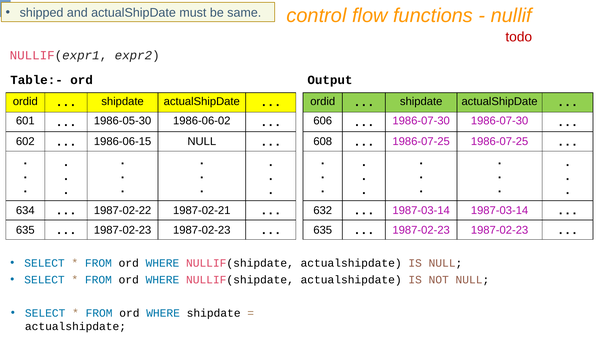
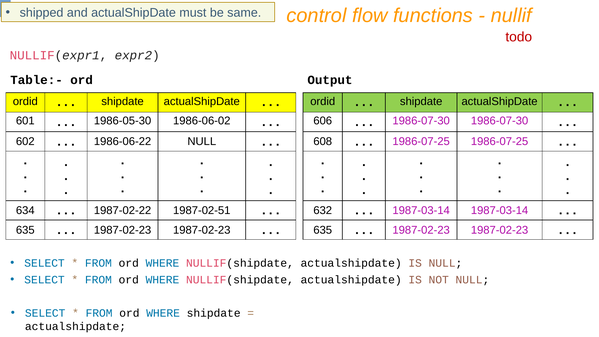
1986-06-15: 1986-06-15 -> 1986-06-22 (123, 142)
1987-02-21: 1987-02-21 -> 1987-02-51 (202, 210)
